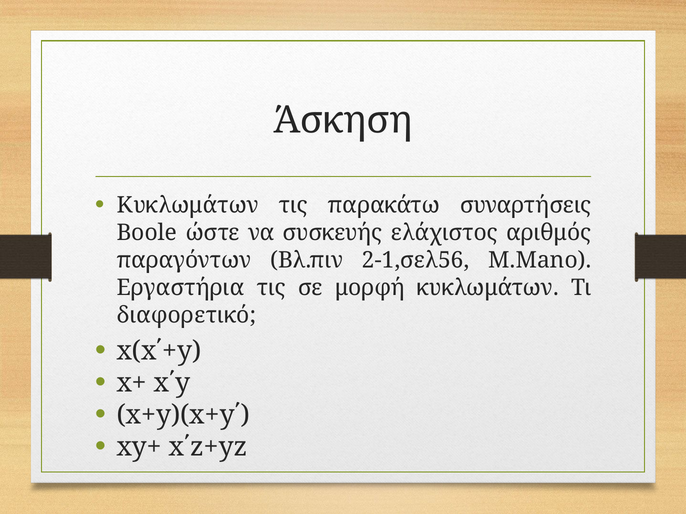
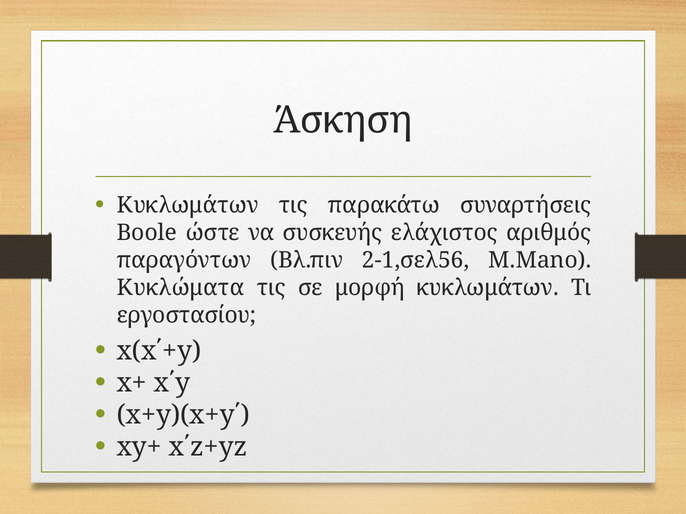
Εργαστήρια: Εργαστήρια -> Κυκλώματα (180, 288)
διαφορετικό: διαφορετικό -> εργοστασίου (187, 315)
